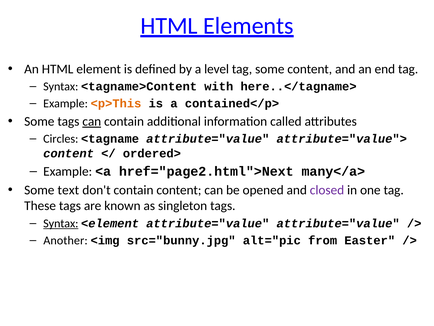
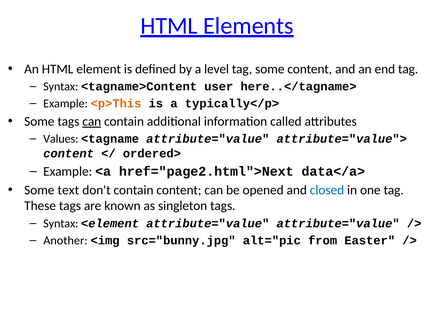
with: with -> user (219, 86)
contained</p>: contained</p> -> typically</p> (232, 103)
Circles: Circles -> Values (61, 139)
many</a>: many</a> -> data</a> (333, 171)
closed colour: purple -> blue (327, 190)
Syntax underline: present -> none (61, 223)
